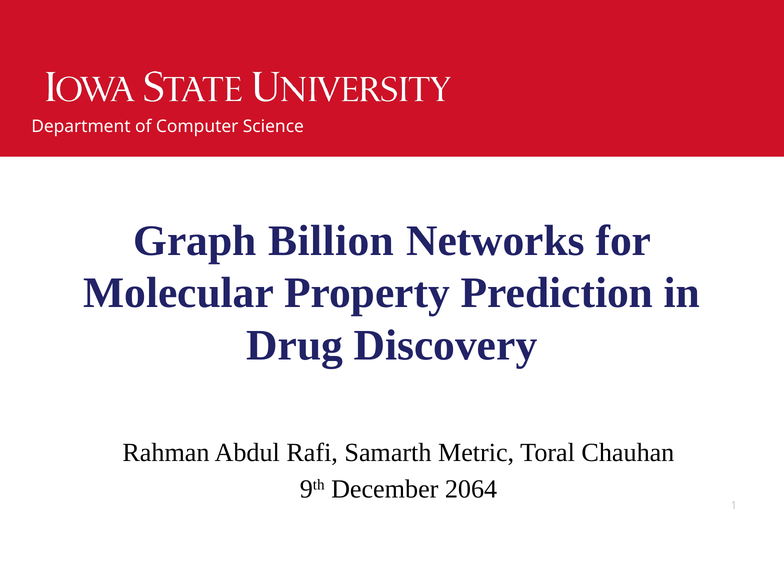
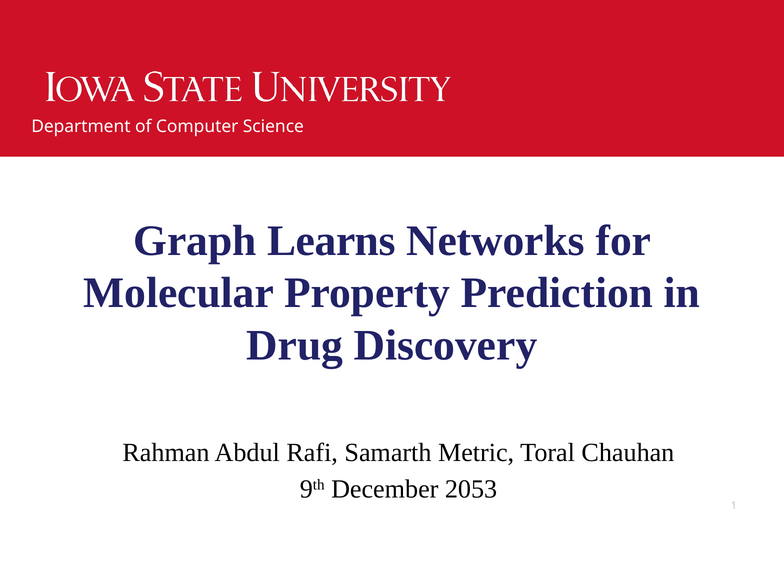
Billion: Billion -> Learns (331, 241)
2064: 2064 -> 2053 (471, 489)
